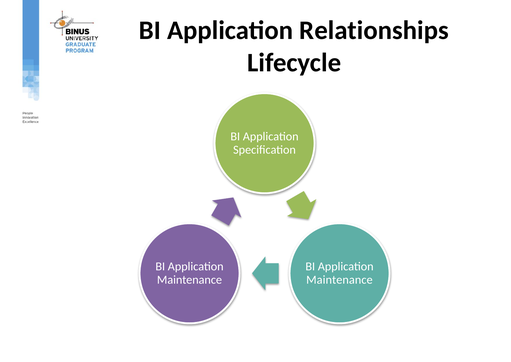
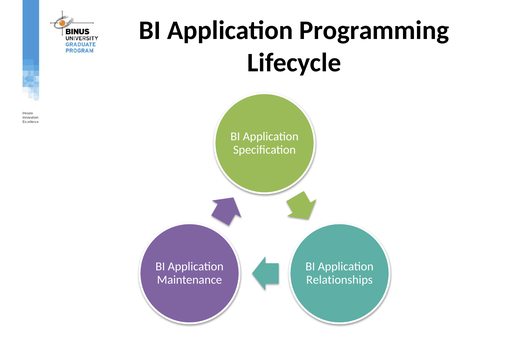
Relationships: Relationships -> Programming (374, 30)
Maintenance: Maintenance -> Relationships (339, 279)
